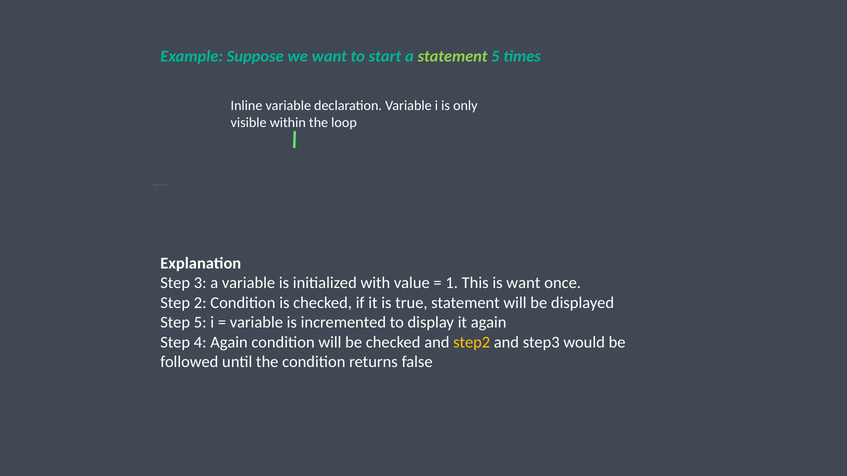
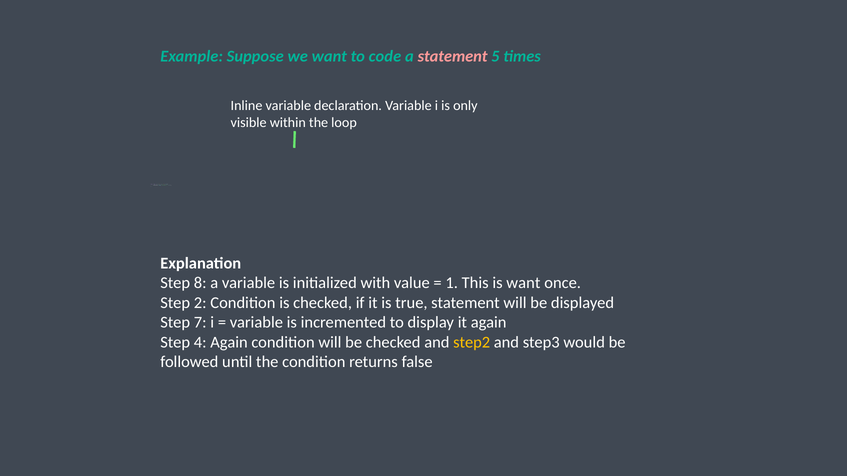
start: start -> code (385, 56)
statement colour: light green -> pink (453, 56)
3: 3 -> 8 (200, 283)
Step 5: 5 -> 7 (200, 323)
